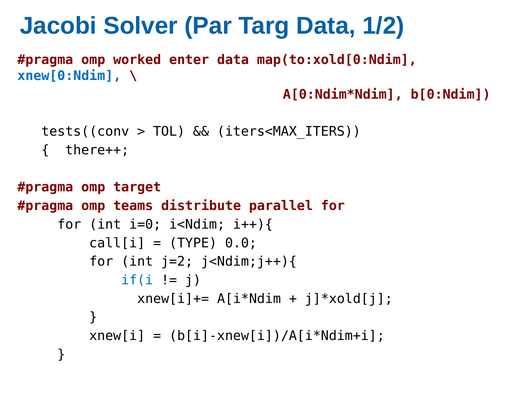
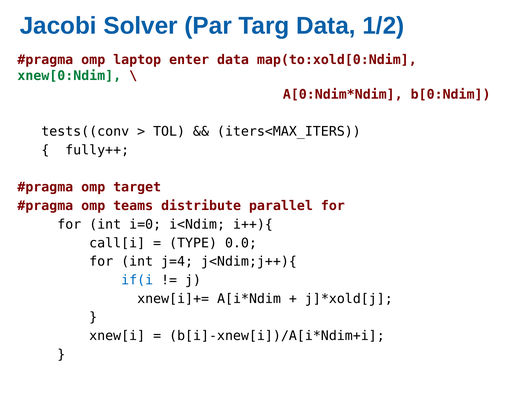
worked: worked -> laptop (137, 60)
xnew[0:Ndim colour: blue -> green (69, 76)
there++: there++ -> fully++ (97, 150)
j=2: j=2 -> j=4 (177, 262)
